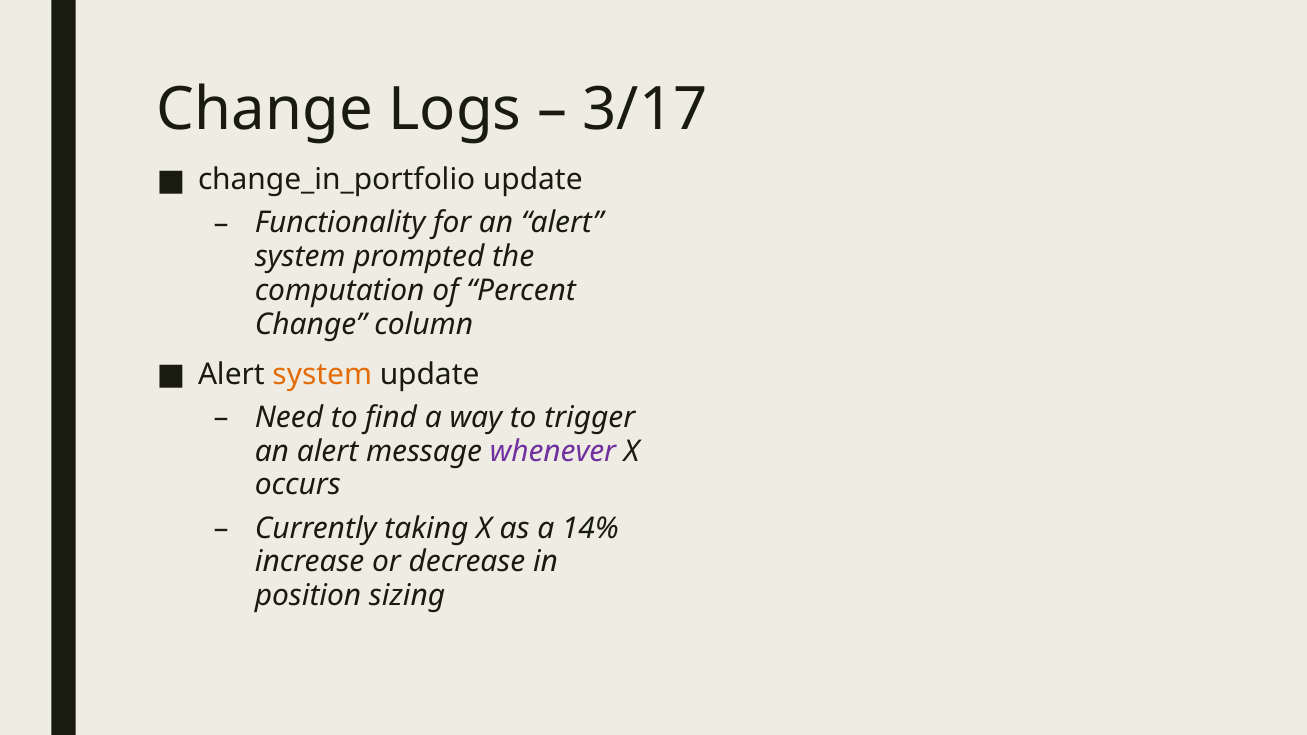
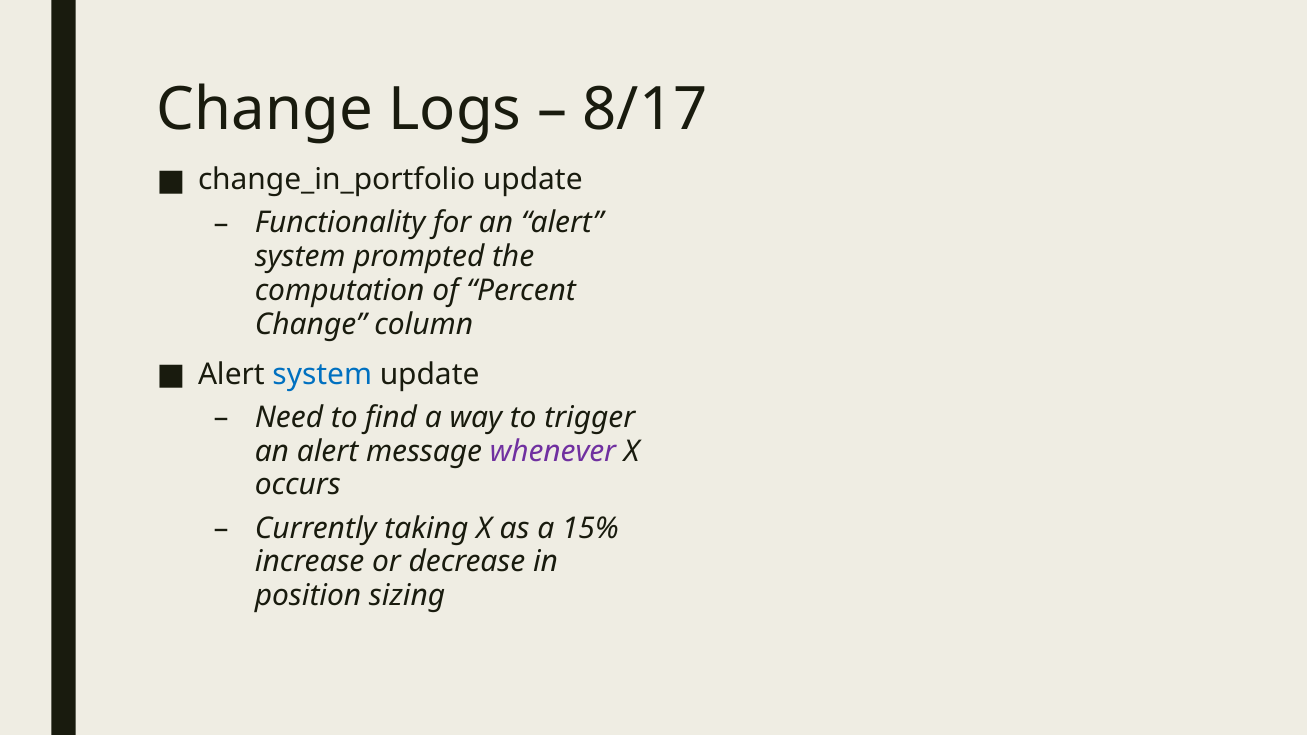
3/17: 3/17 -> 8/17 (645, 110)
system colour: orange -> blue (322, 374)
14%: 14% -> 15% (590, 528)
